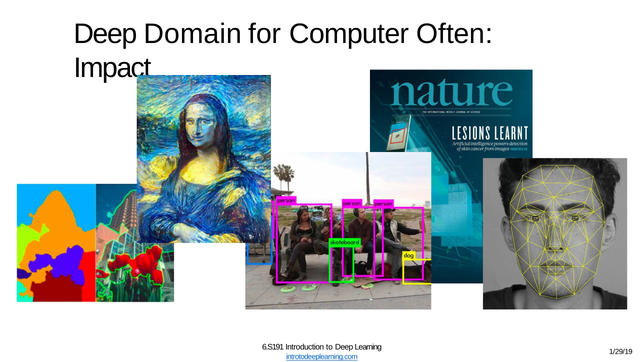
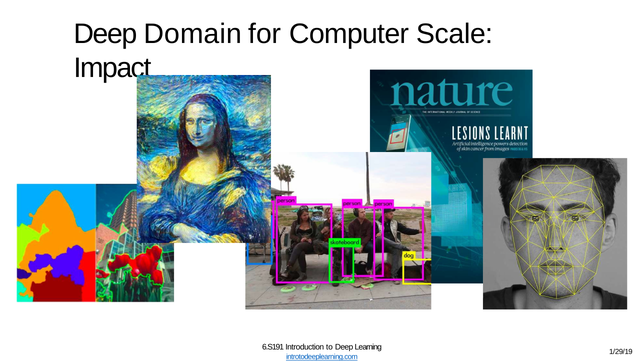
Often: Often -> Scale (455, 34)
